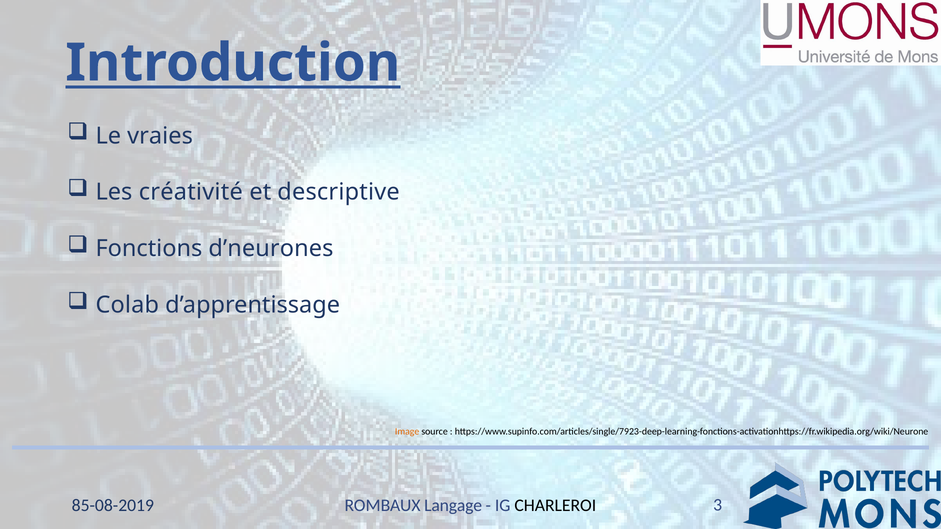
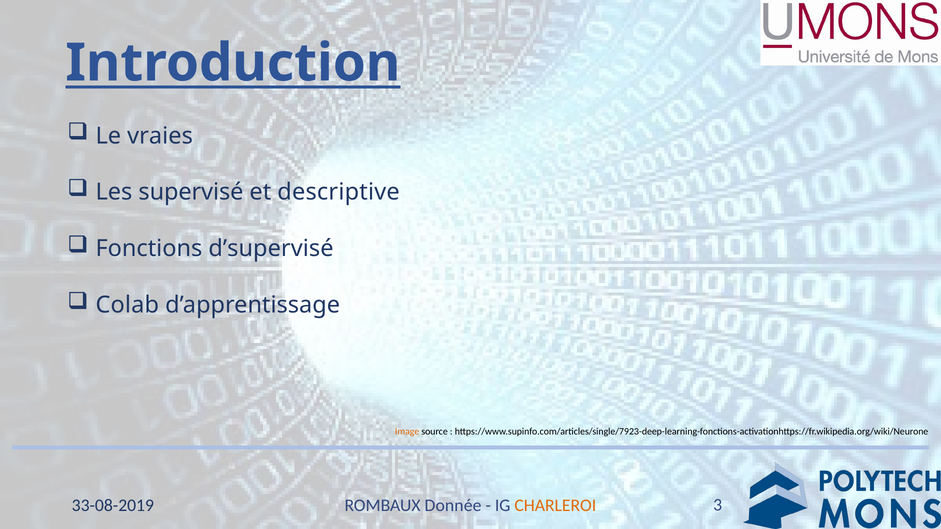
créativité: créativité -> supervisé (191, 192)
d’neurones: d’neurones -> d’supervisé (271, 249)
Langage: Langage -> Donnée (453, 506)
CHARLEROI colour: black -> orange (555, 506)
85-08-2019: 85-08-2019 -> 33-08-2019 (113, 506)
